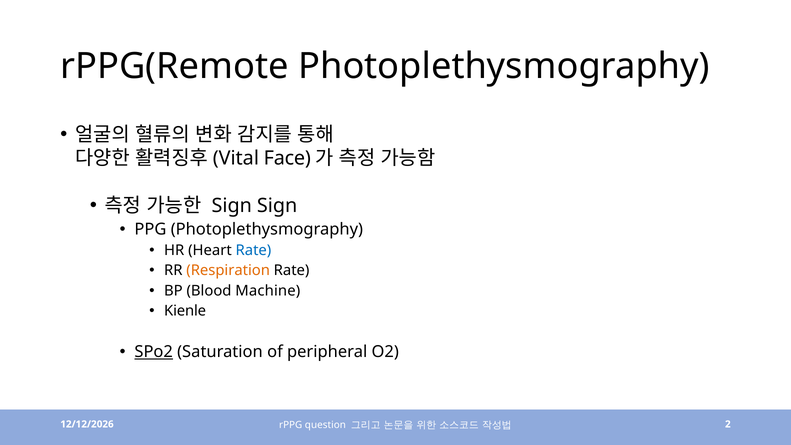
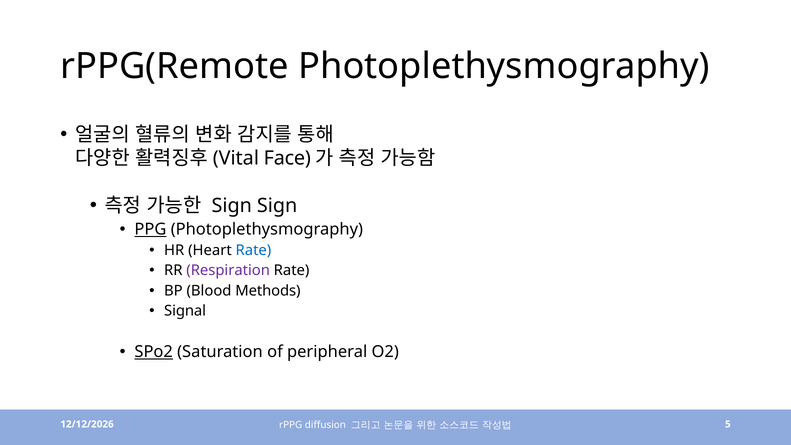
PPG underline: none -> present (150, 229)
Respiration colour: orange -> purple (228, 270)
Machine: Machine -> Methods (268, 291)
Kienle: Kienle -> Signal (185, 311)
question: question -> diffusion (325, 425)
2: 2 -> 5 (728, 424)
